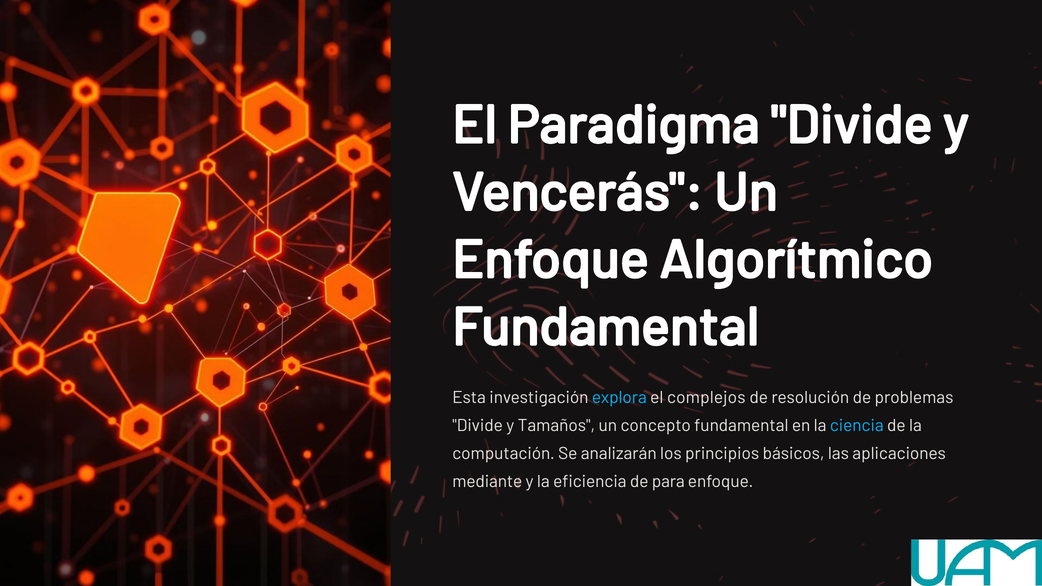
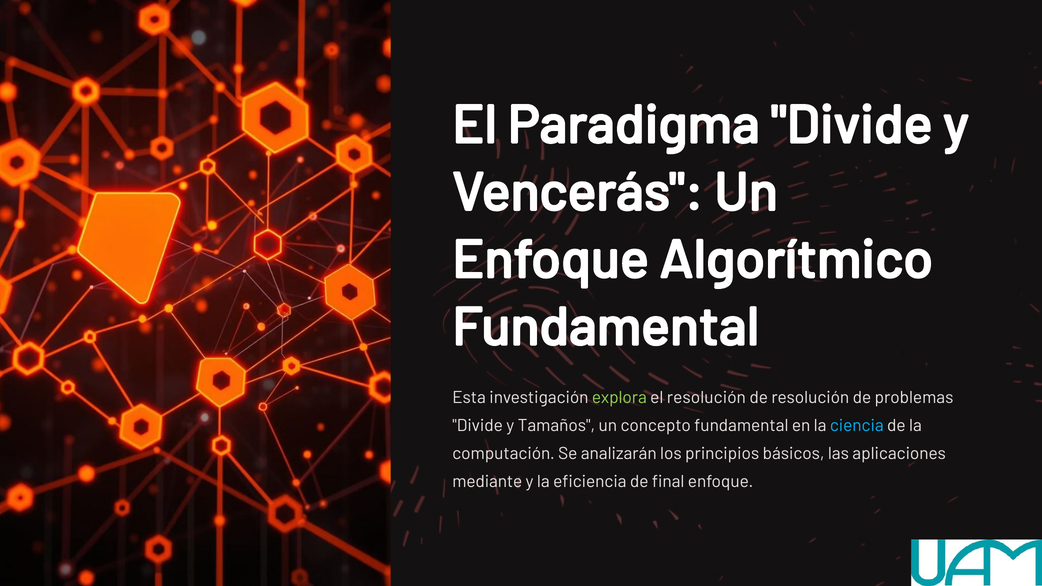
explora colour: light blue -> light green (619, 398)
el complejos: complejos -> resolución (706, 398)
para: para -> final (668, 482)
